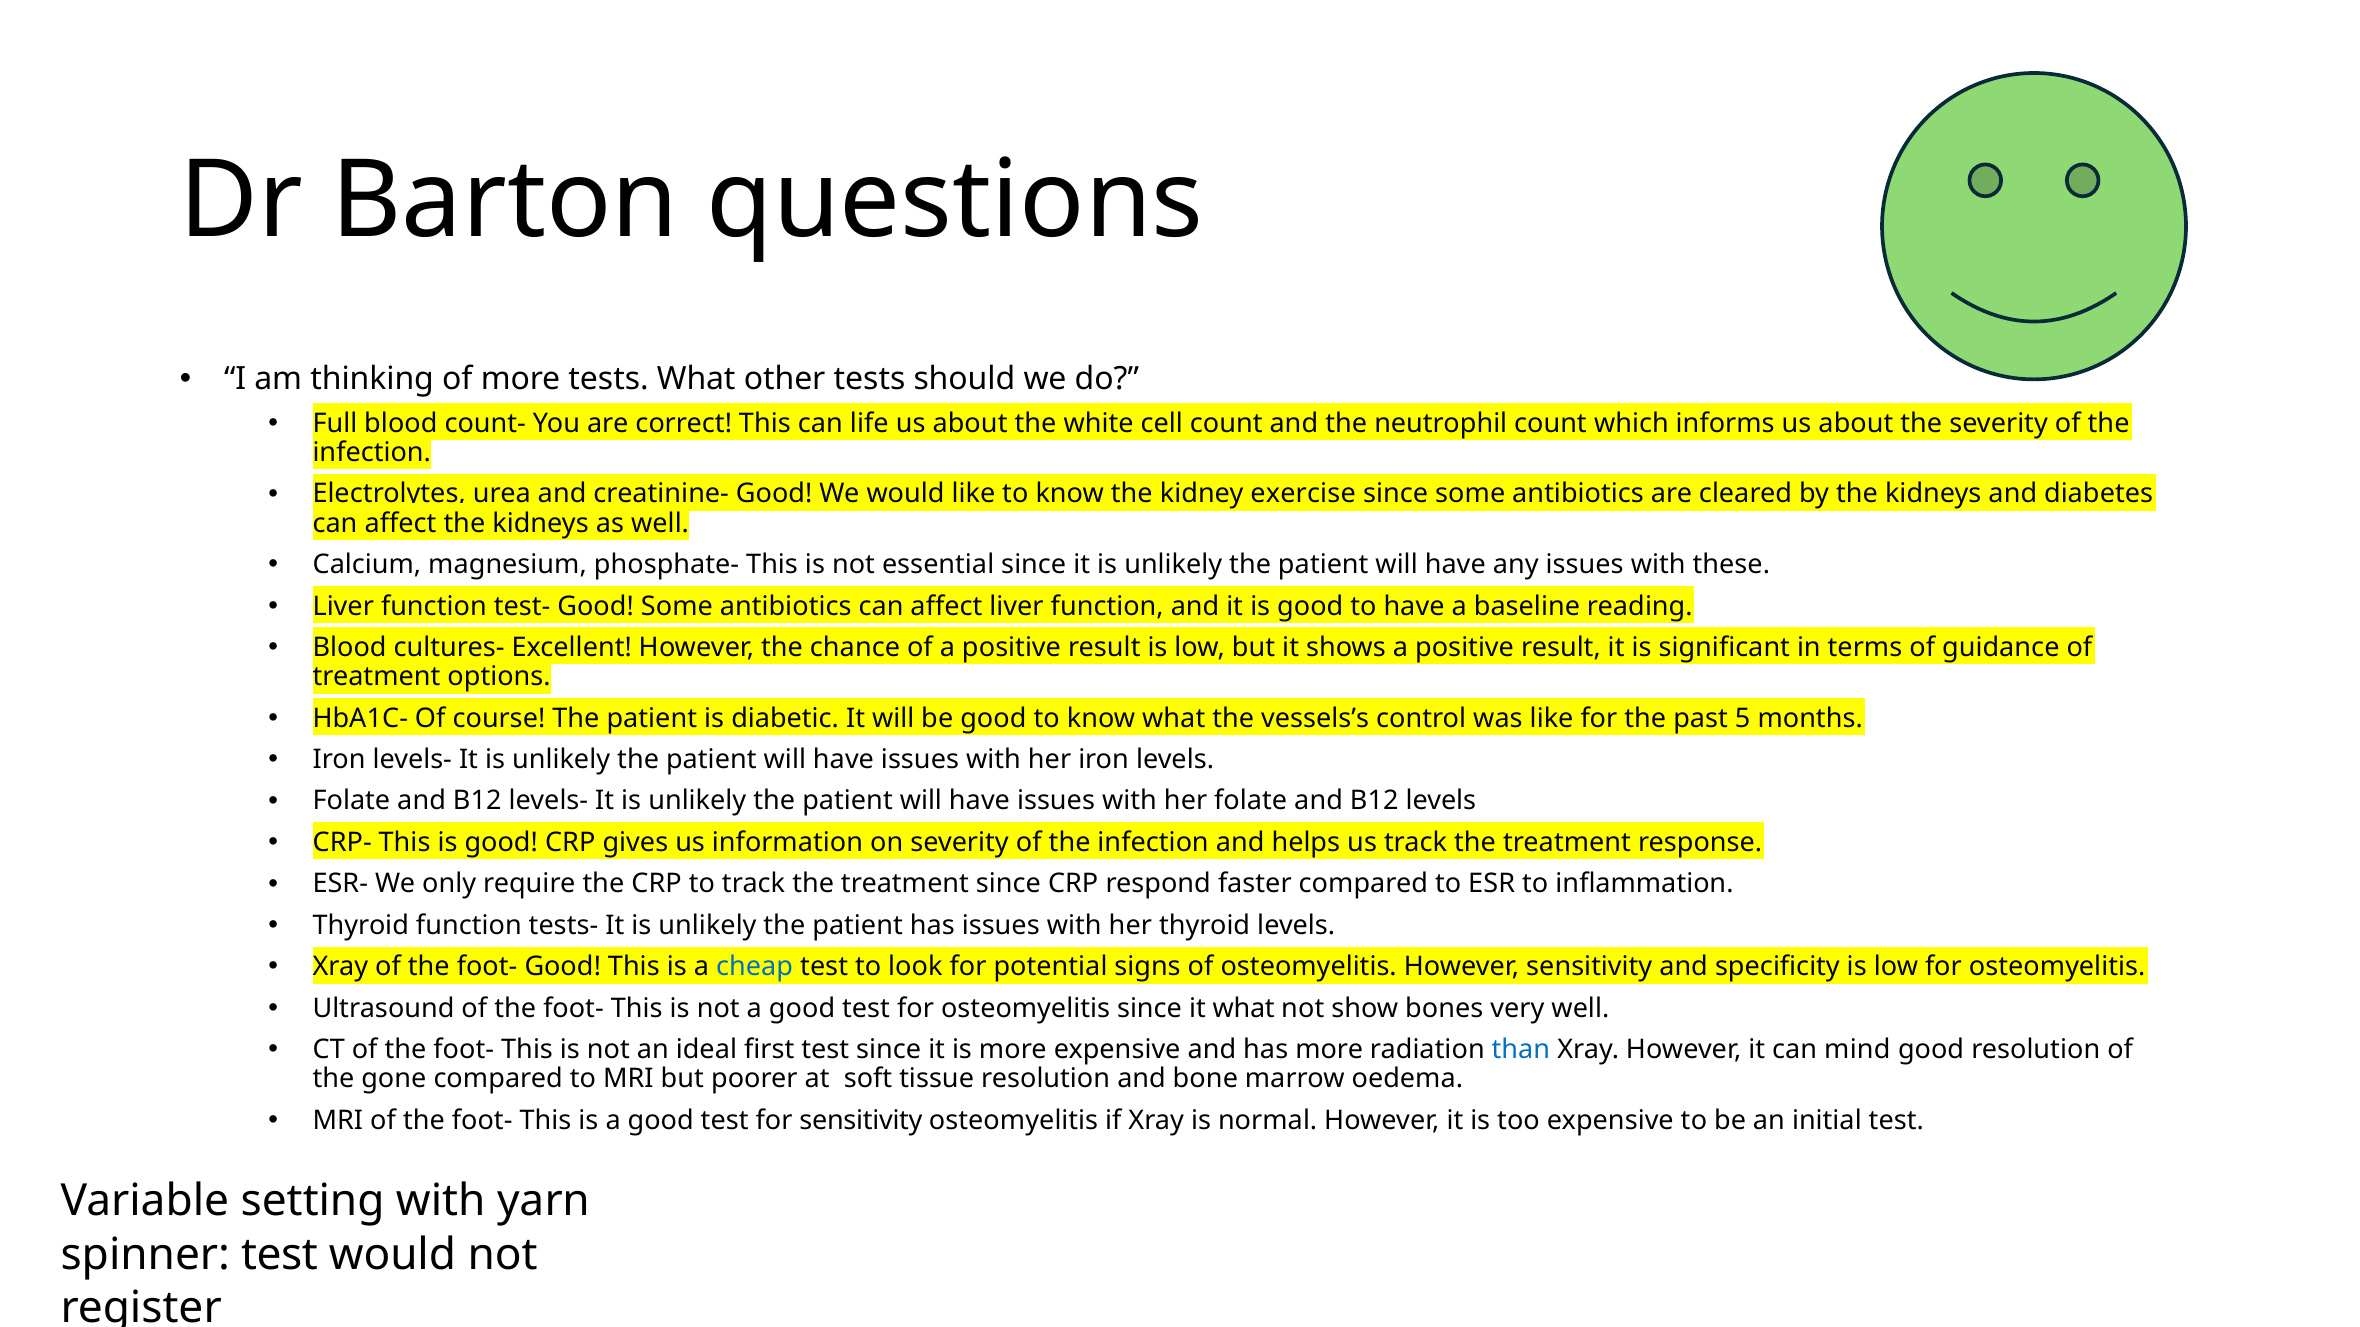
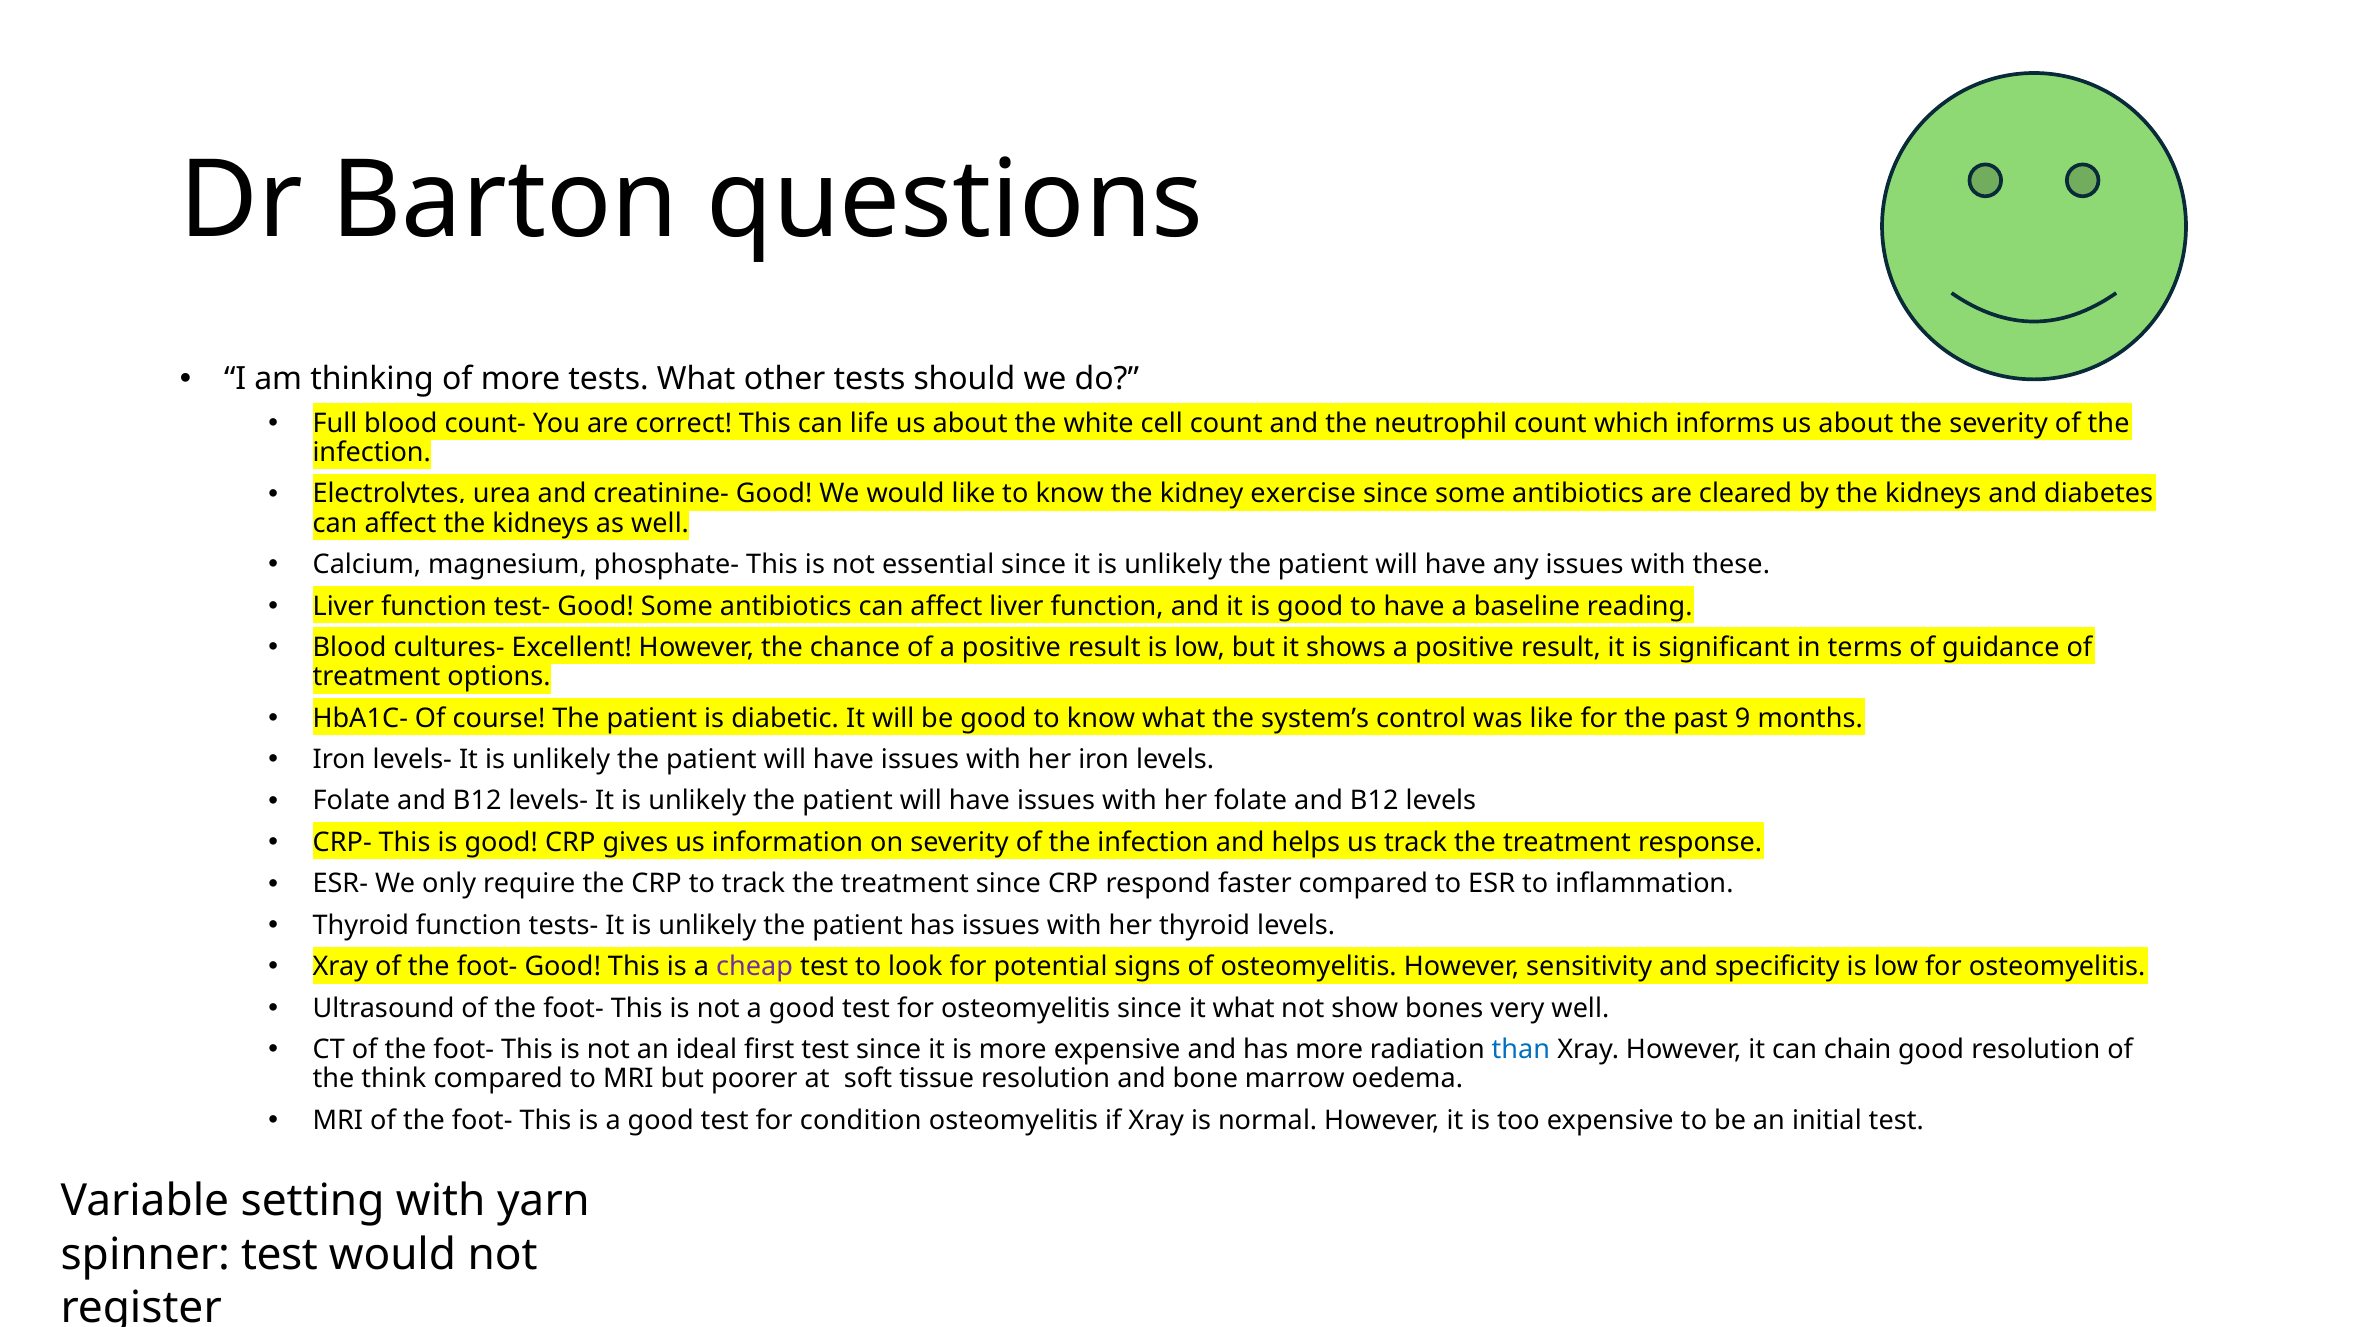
vessels’s: vessels’s -> system’s (1315, 718)
5: 5 -> 9 (1743, 718)
cheap colour: blue -> purple (754, 967)
mind: mind -> chain (1858, 1050)
gone: gone -> think (394, 1079)
for sensitivity: sensitivity -> condition (861, 1121)
